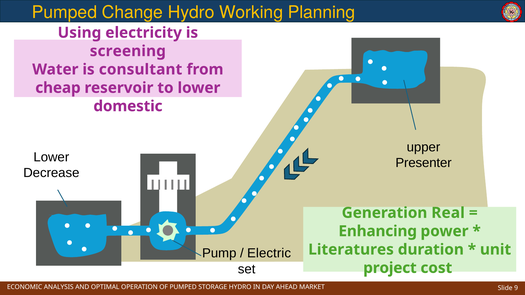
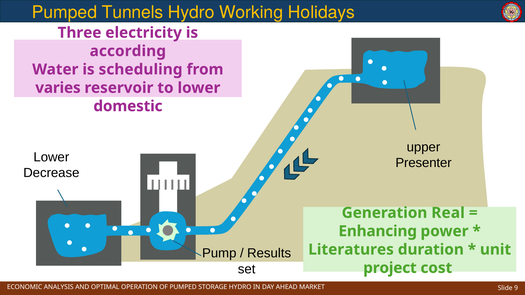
Change: Change -> Tunnels (133, 12)
Planning: Planning -> Holidays (322, 12)
Using: Using -> Three (80, 33)
screening: screening -> according (128, 51)
consultant: consultant -> scheduling (141, 69)
cheap: cheap -> varies (58, 88)
Electric: Electric -> Results (269, 254)
